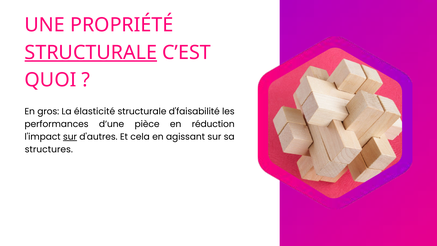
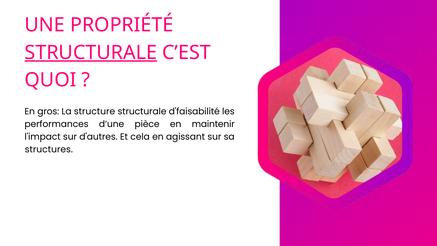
élasticité: élasticité -> structure (95, 112)
réduction: réduction -> maintenir (213, 124)
sur underline: present -> none (70, 137)
